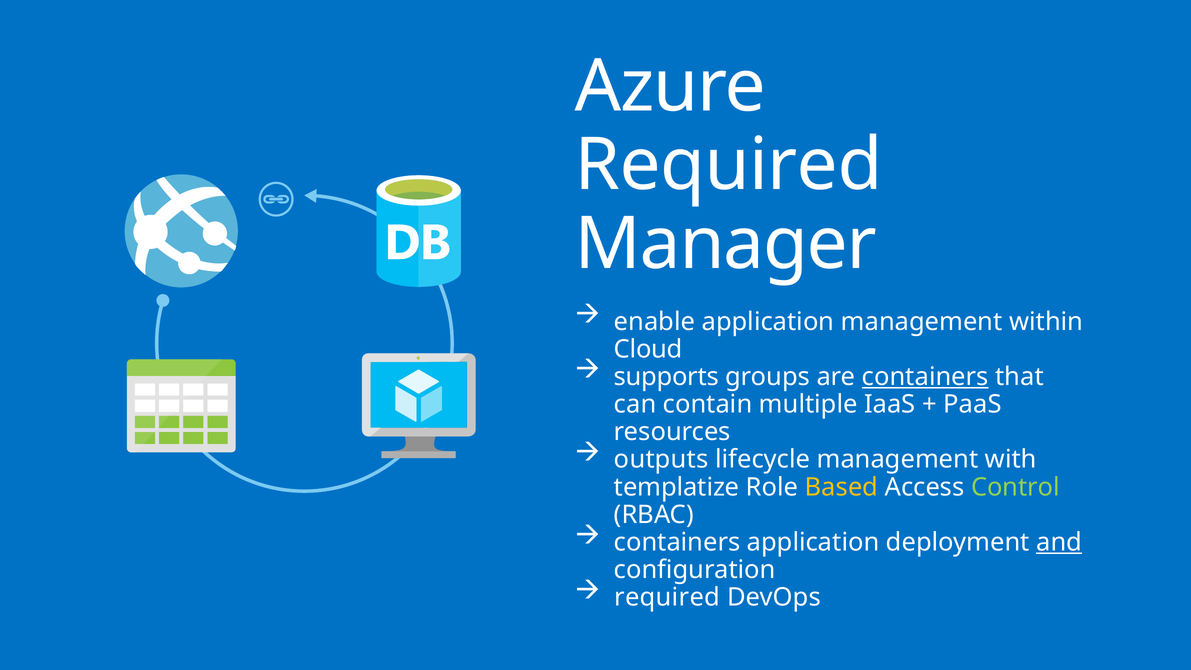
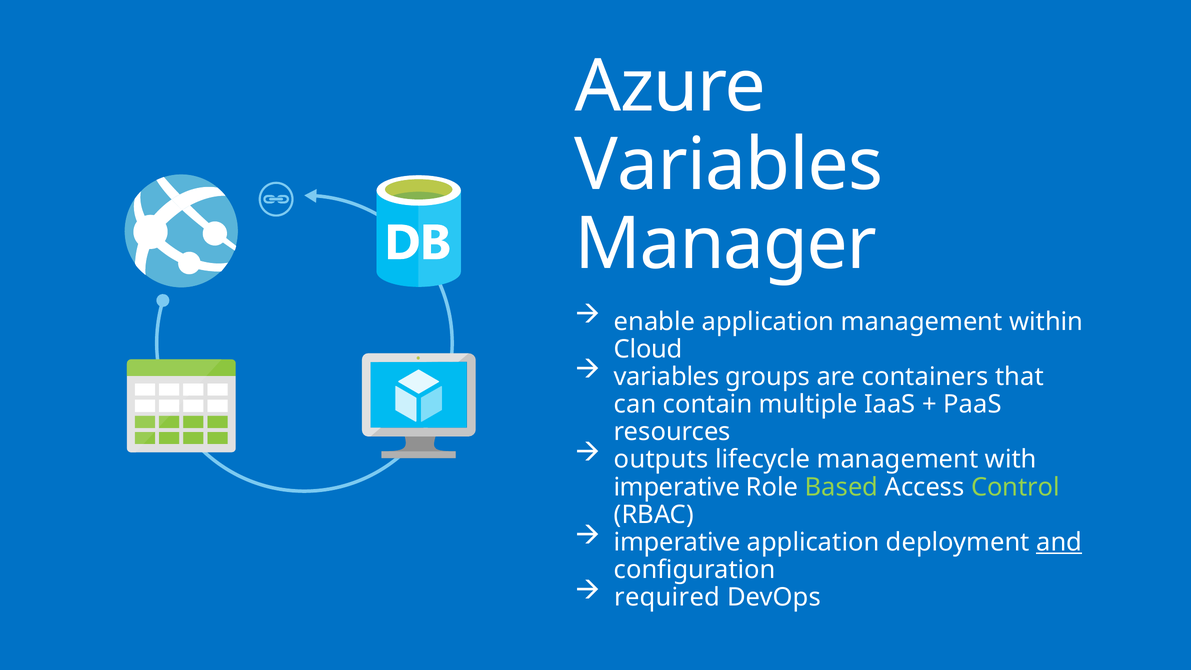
Required: Required -> Variables (729, 165)
supports: supports -> variables (666, 377)
containers underline: present -> none (925, 377)
templatize: templatize -> imperative (677, 487)
Based colour: yellow -> light green (841, 487)
containers: containers -> imperative (677, 542)
